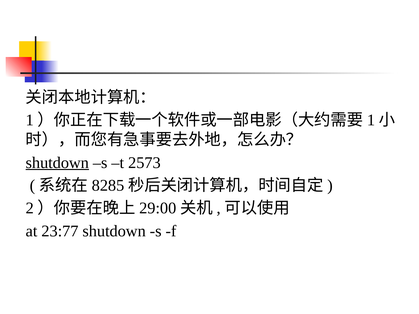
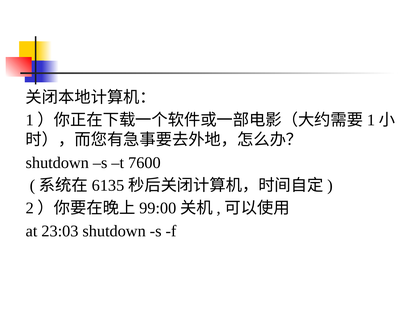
shutdown underline: present -> none (57, 163)
2573: 2573 -> 7600 (144, 163)
8285: 8285 -> 6135 (108, 186)
29:00: 29:00 -> 99:00 (158, 208)
23:77: 23:77 -> 23:03 (60, 231)
